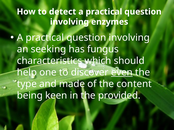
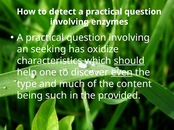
fungus: fungus -> oxidize (103, 49)
should underline: none -> present (129, 61)
made: made -> much (72, 84)
keen: keen -> such (56, 96)
